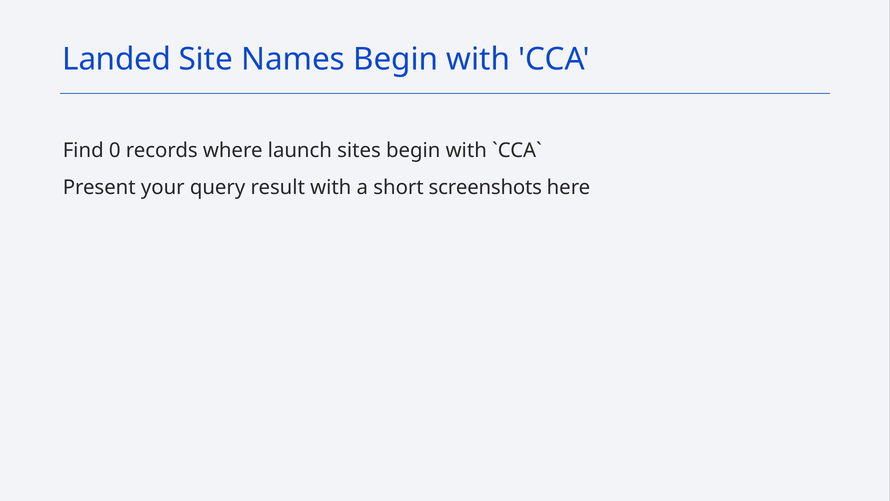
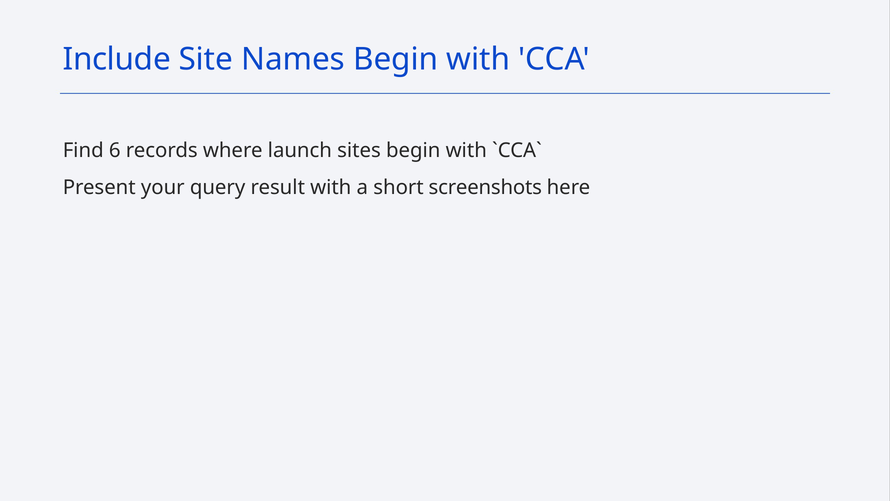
Landed: Landed -> Include (117, 59)
0: 0 -> 6 (115, 150)
